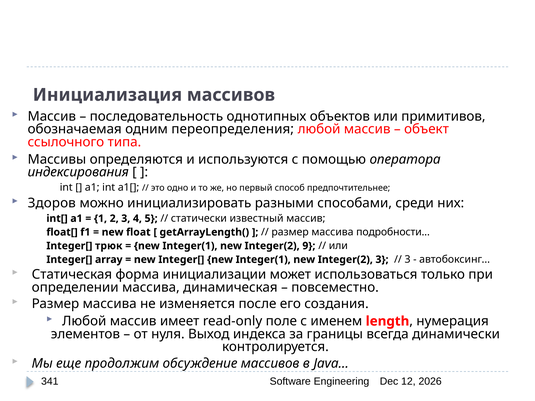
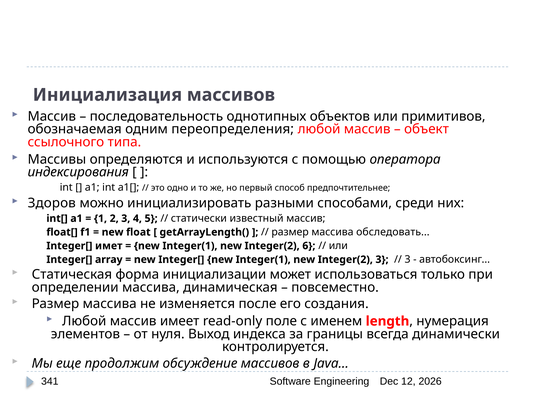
подробности: подробности -> обследовать (393, 232)
трюк: трюк -> имет (109, 246)
9: 9 -> 6 (309, 246)
